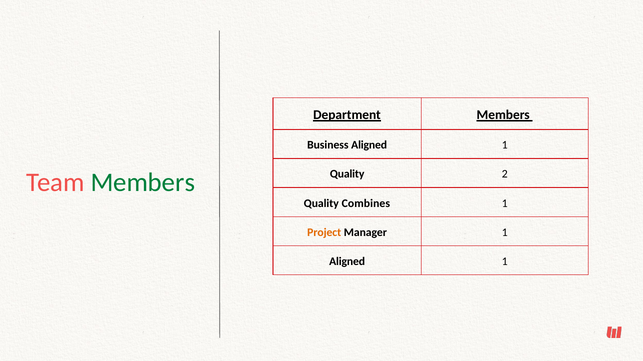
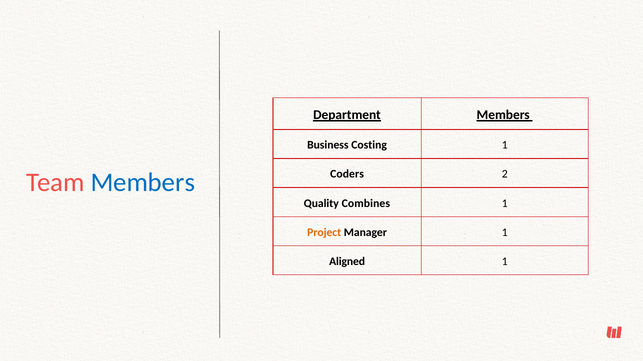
Business Aligned: Aligned -> Costing (369, 145)
Quality: Quality -> Coders (347, 175)
Members colour: green -> blue (143, 183)
